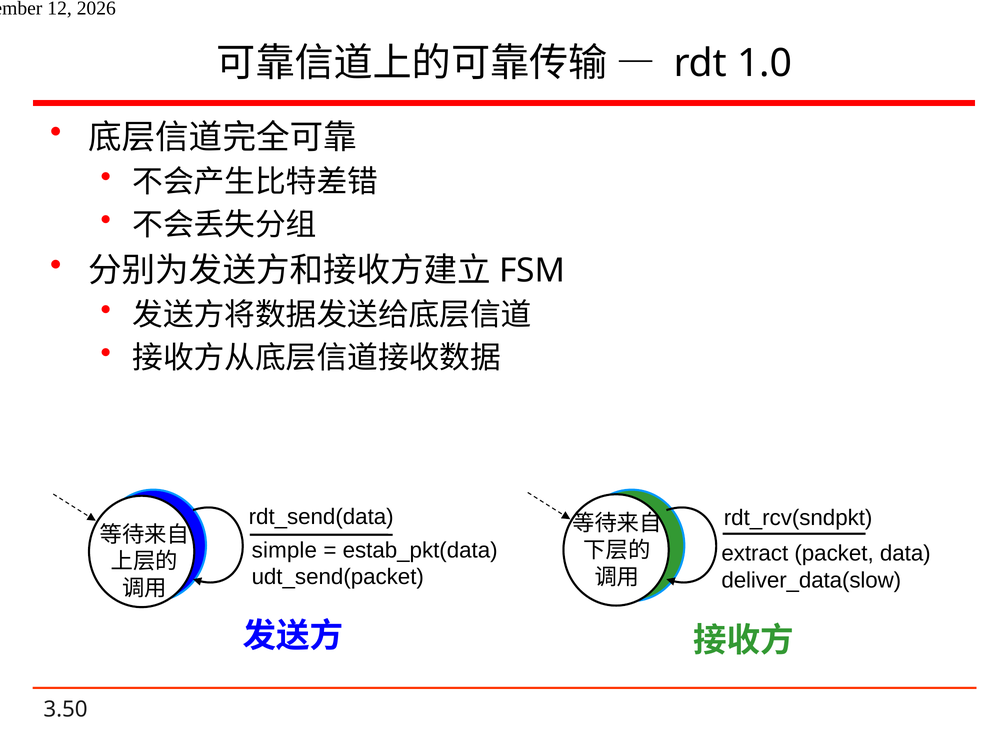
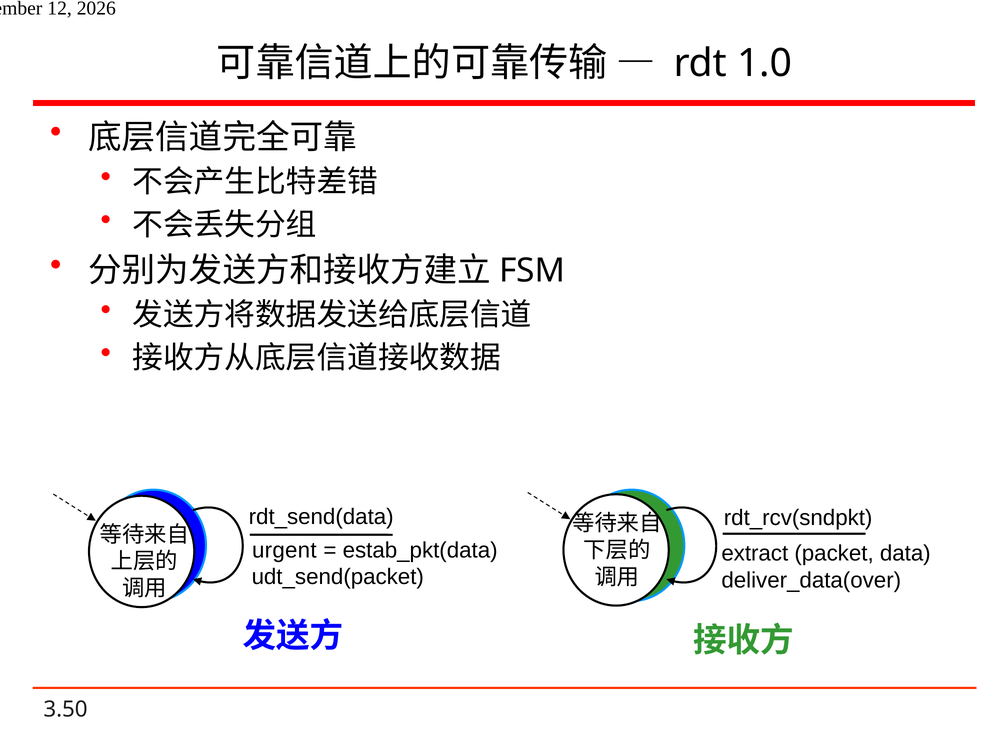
simple: simple -> urgent (284, 550)
deliver_data(slow: deliver_data(slow -> deliver_data(over (811, 580)
